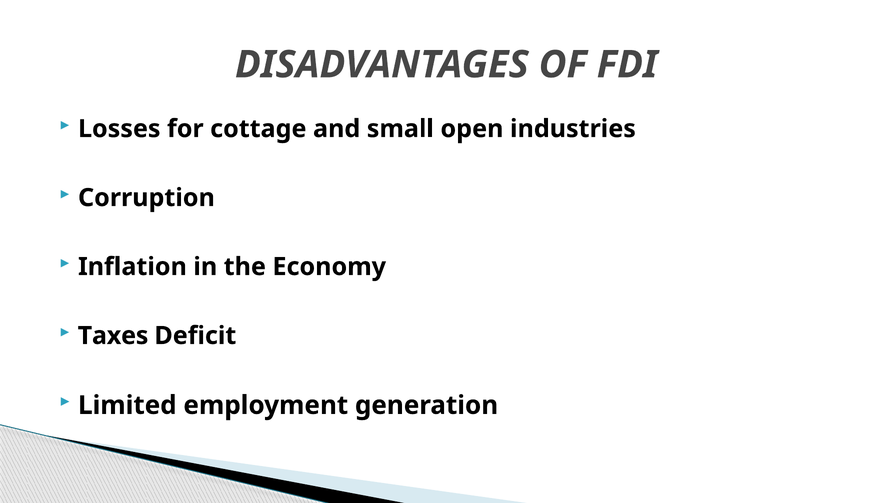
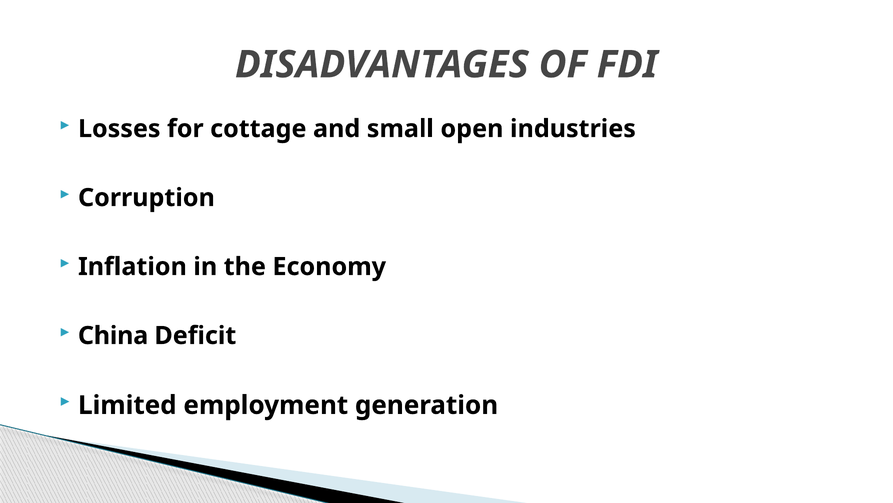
Taxes: Taxes -> China (113, 335)
